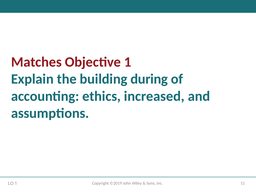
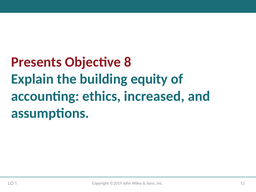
Matches: Matches -> Presents (36, 62)
Objective 1: 1 -> 8 (128, 62)
during: during -> equity (149, 79)
